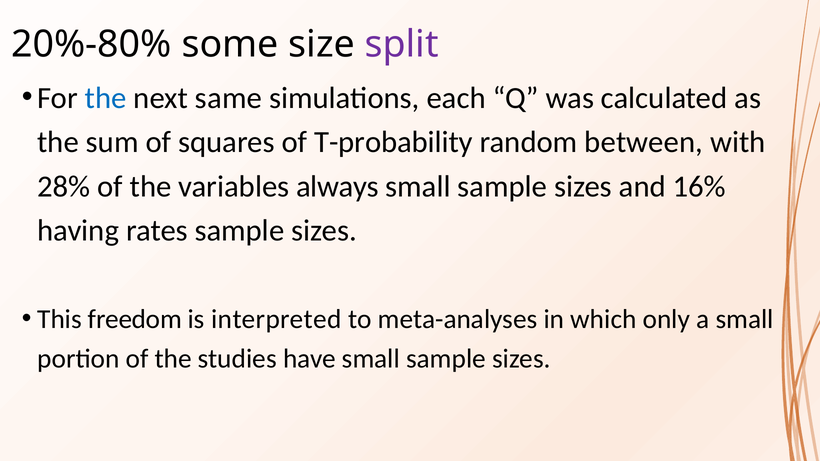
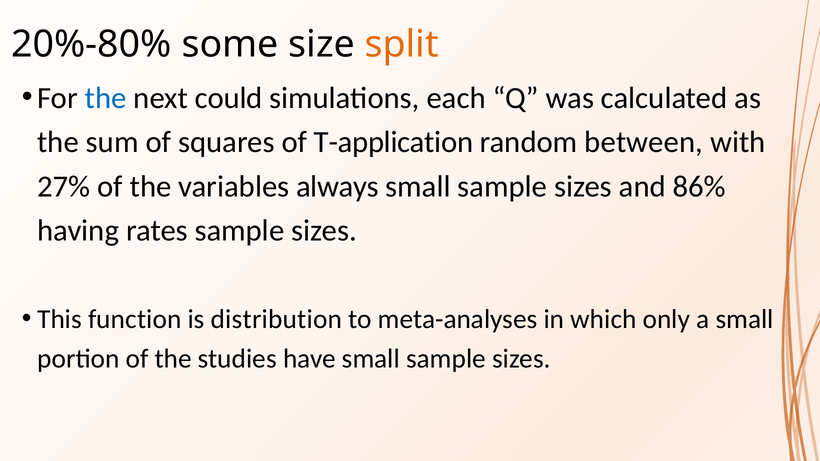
split colour: purple -> orange (402, 44)
same: same -> could (229, 98)
T-probability: T-probability -> T-application (394, 142)
28%: 28% -> 27% (64, 187)
16%: 16% -> 86% (699, 187)
freedom: freedom -> function (135, 320)
interpreted: interpreted -> distribution (276, 320)
